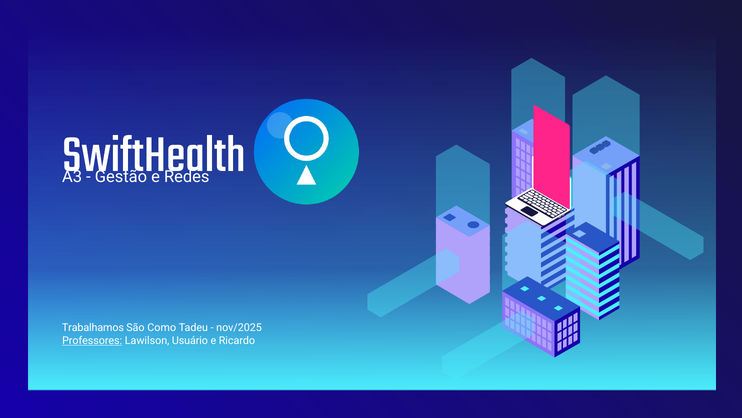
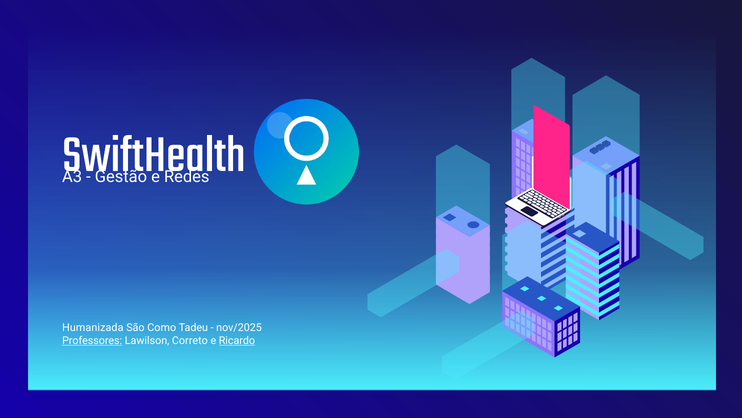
Trabalhamos: Trabalhamos -> Humanizada (93, 327)
Usuário: Usuário -> Correto (190, 340)
Ricardo underline: none -> present (237, 340)
